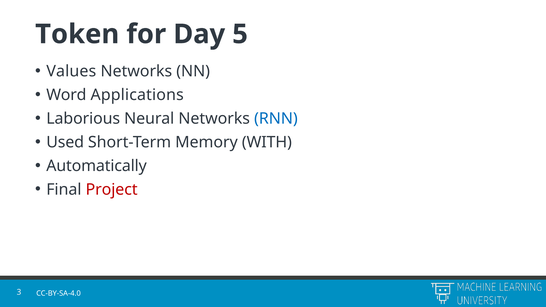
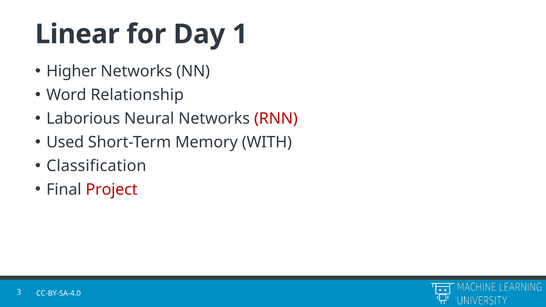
Token: Token -> Linear (77, 34)
5: 5 -> 1 (240, 34)
Values: Values -> Higher (71, 71)
Applications: Applications -> Relationship (137, 95)
RNN colour: blue -> red (276, 119)
Automatically: Automatically -> Classification (96, 166)
